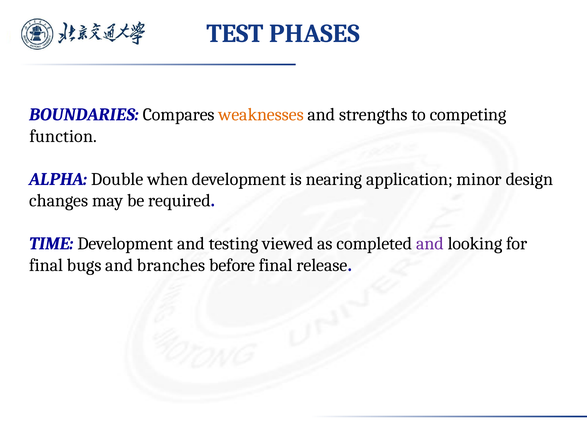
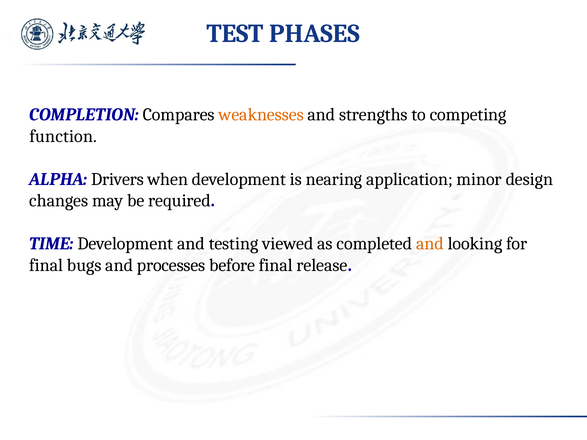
BOUNDARIES: BOUNDARIES -> COMPLETION (84, 115)
Double: Double -> Drivers (117, 179)
and colour: purple -> orange (430, 244)
branches: branches -> processes (171, 265)
